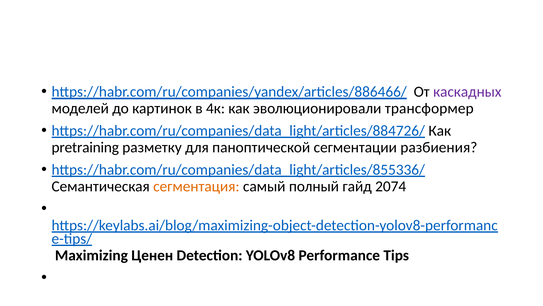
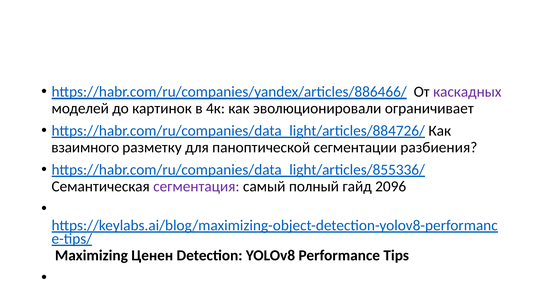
трансформер: трансформер -> ограничивает (429, 108)
pretraining: pretraining -> взаимного (85, 147)
сегментация colour: orange -> purple (196, 186)
2074: 2074 -> 2096 (391, 186)
